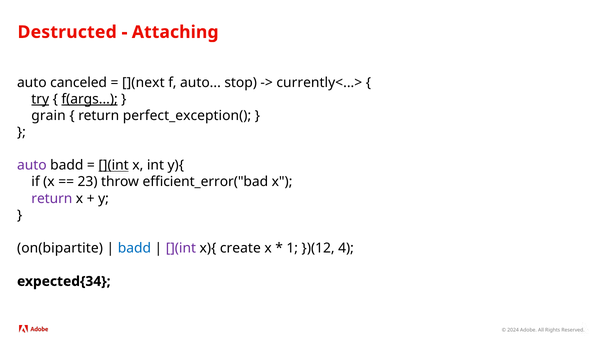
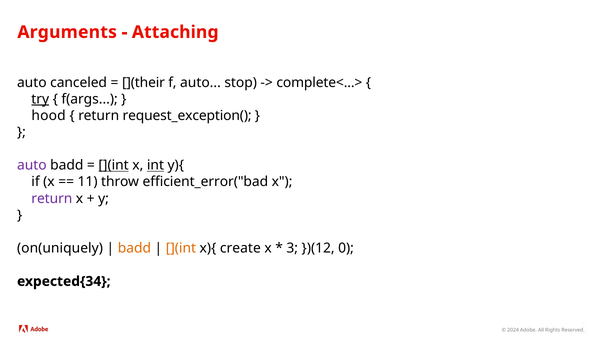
Destructed: Destructed -> Arguments (67, 32)
](next: ](next -> ](their (143, 83)
currently<...>: currently<...> -> complete<...> (319, 83)
f(args underline: present -> none (90, 99)
grain: grain -> hood (49, 116)
perfect_exception(: perfect_exception( -> request_exception( (187, 116)
int underline: none -> present (155, 166)
23: 23 -> 11 (88, 182)
on(bipartite: on(bipartite -> on(uniquely (60, 249)
badd colour: blue -> orange (134, 249)
](int colour: purple -> orange (181, 249)
1: 1 -> 3 (292, 249)
4: 4 -> 0 (346, 249)
